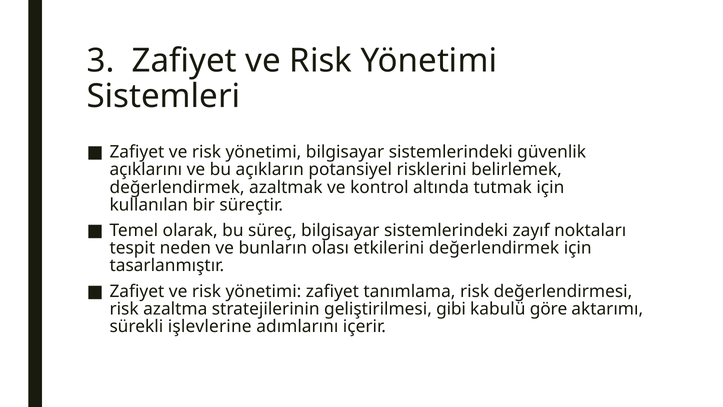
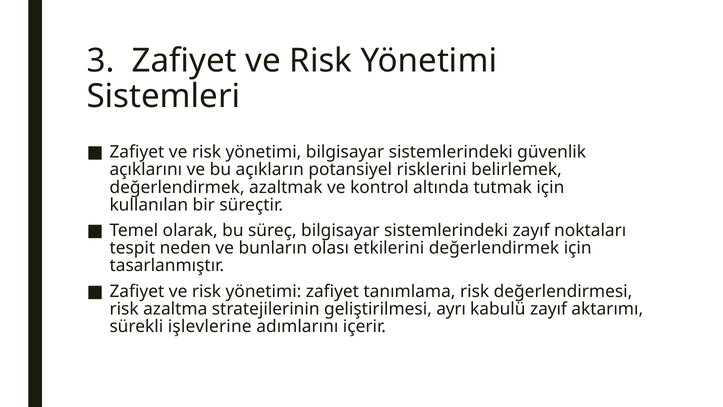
gibi: gibi -> ayrı (451, 309)
kabulü göre: göre -> zayıf (549, 309)
